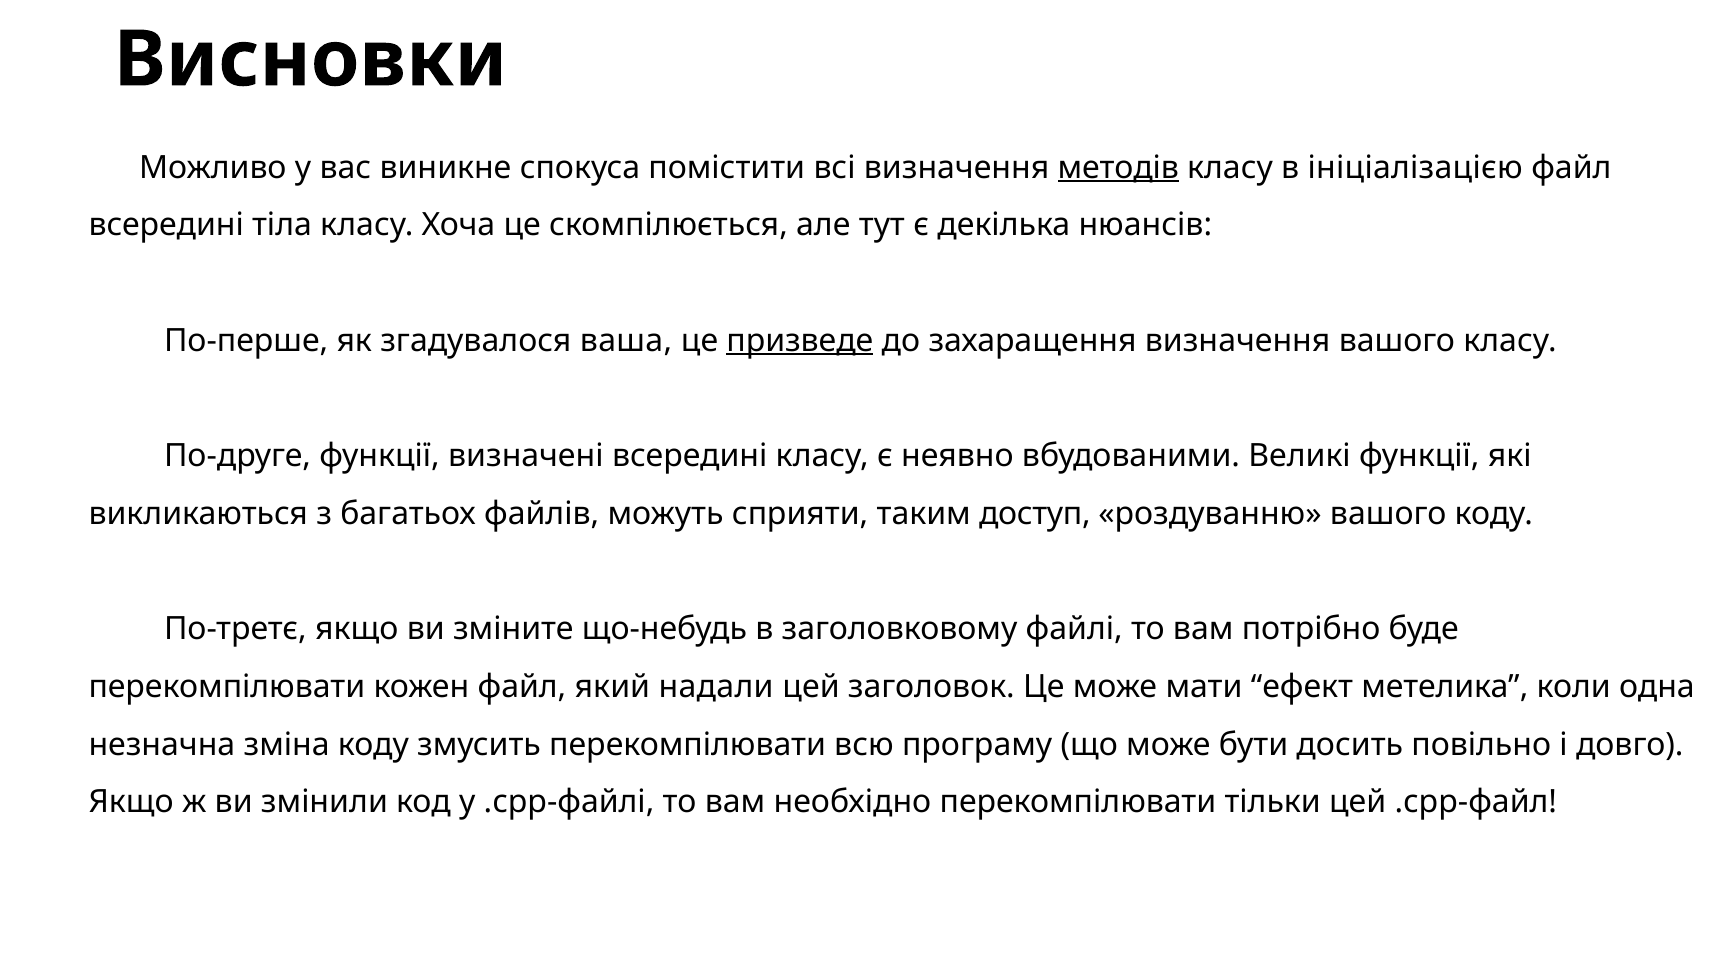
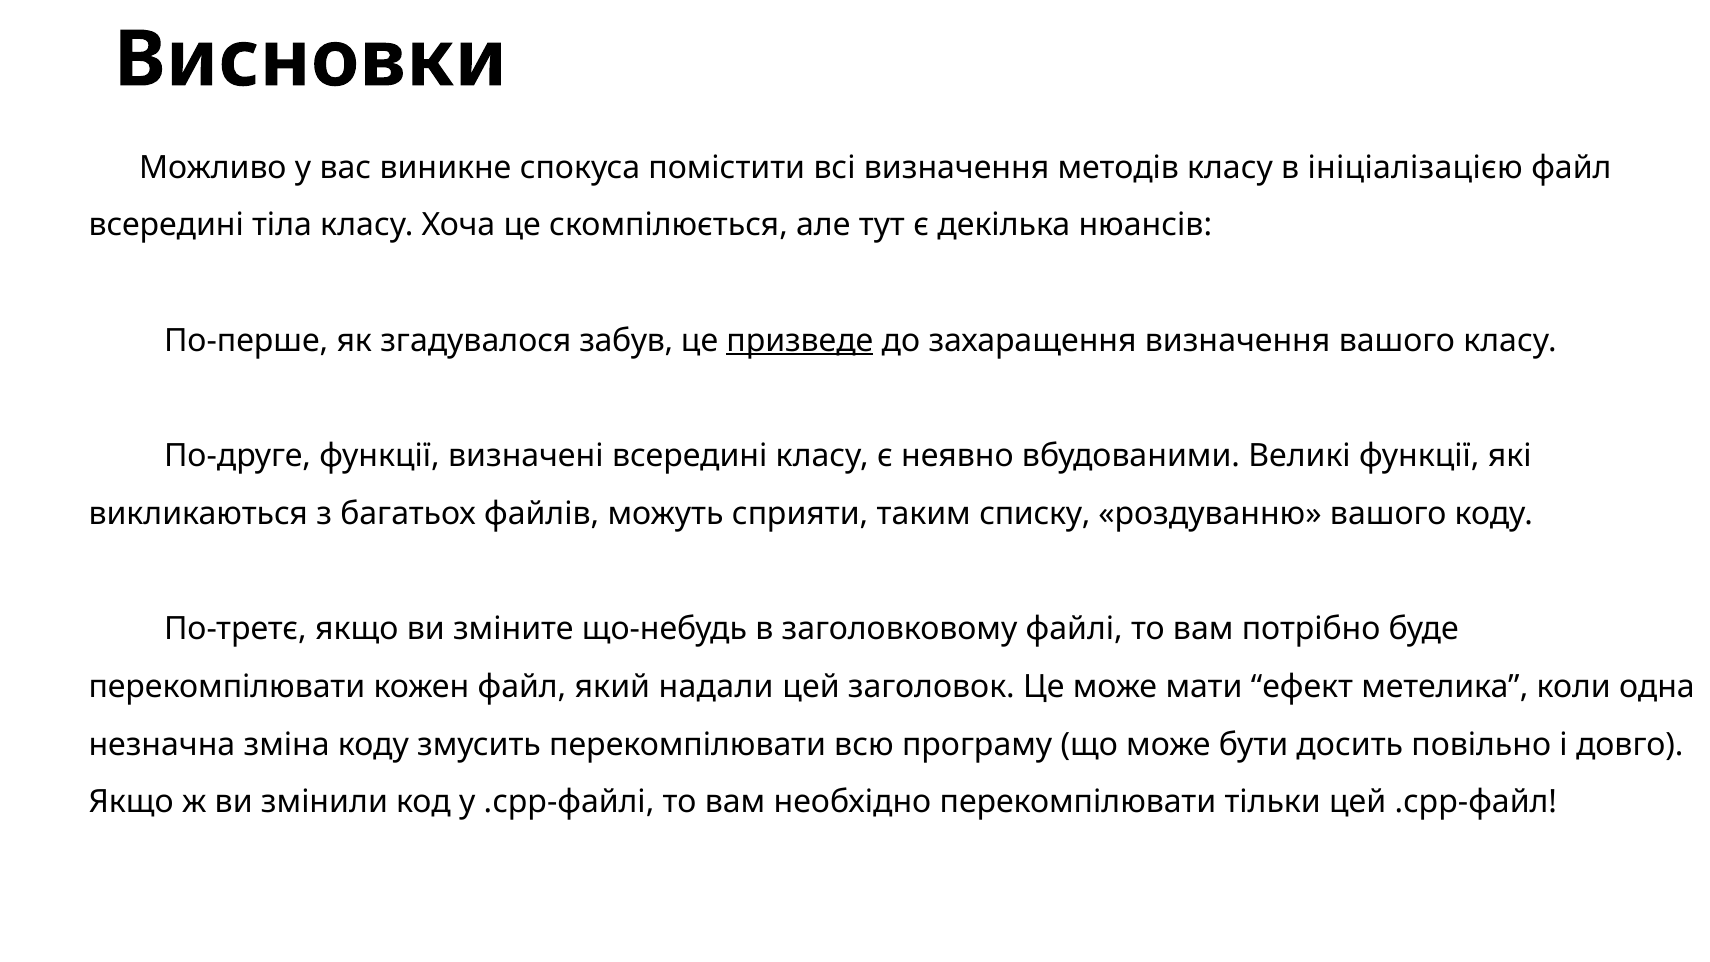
методів underline: present -> none (1118, 167)
ваша: ваша -> забув (626, 341)
доступ: доступ -> списку (1035, 514)
